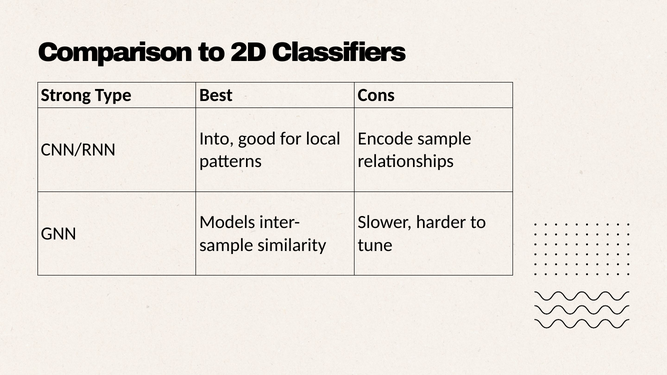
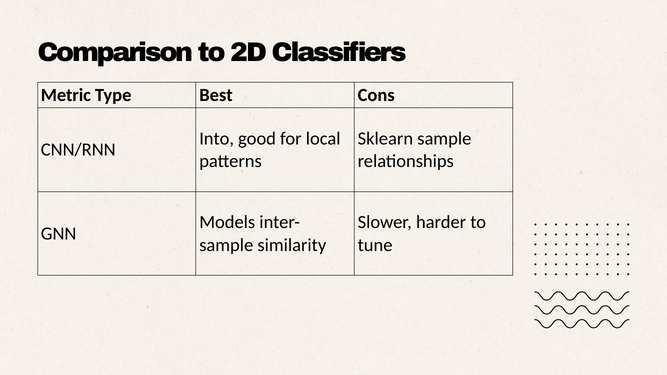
Strong: Strong -> Metric (66, 95)
Encode: Encode -> Sklearn (385, 139)
